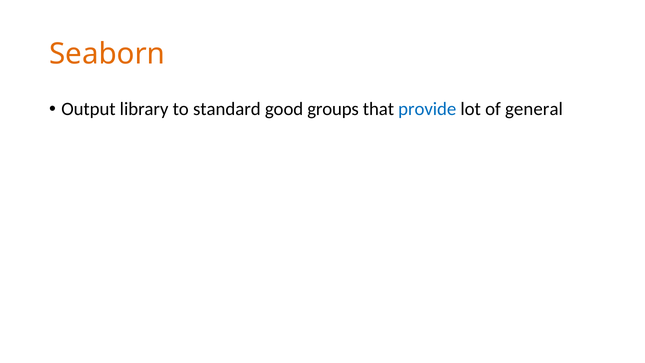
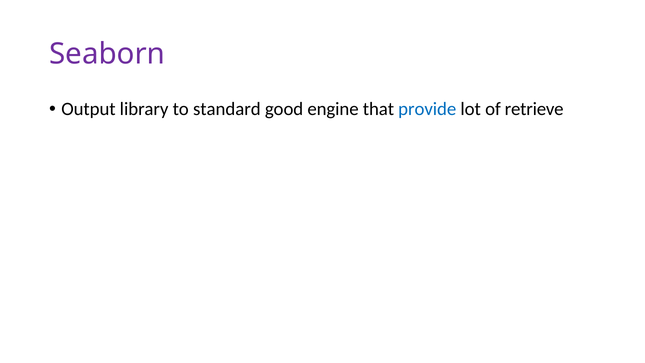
Seaborn colour: orange -> purple (107, 54)
groups: groups -> engine (333, 109)
general: general -> retrieve (534, 109)
